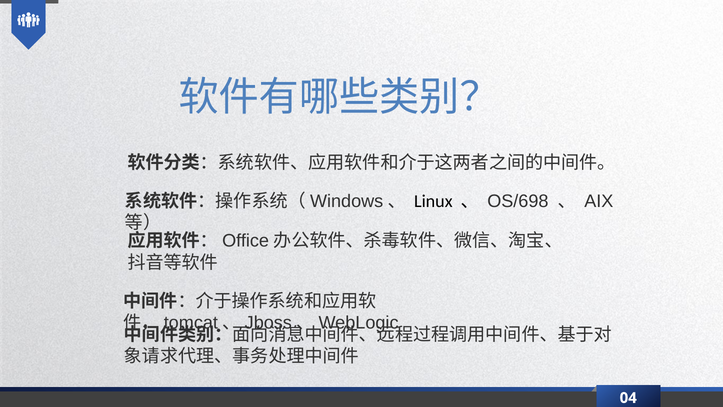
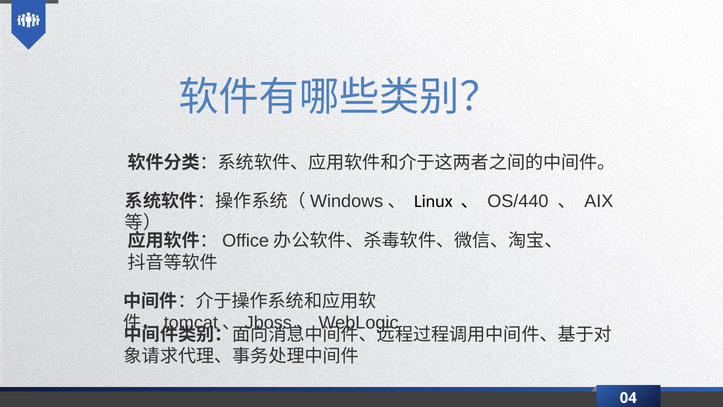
OS/698: OS/698 -> OS/440 (518, 201)
